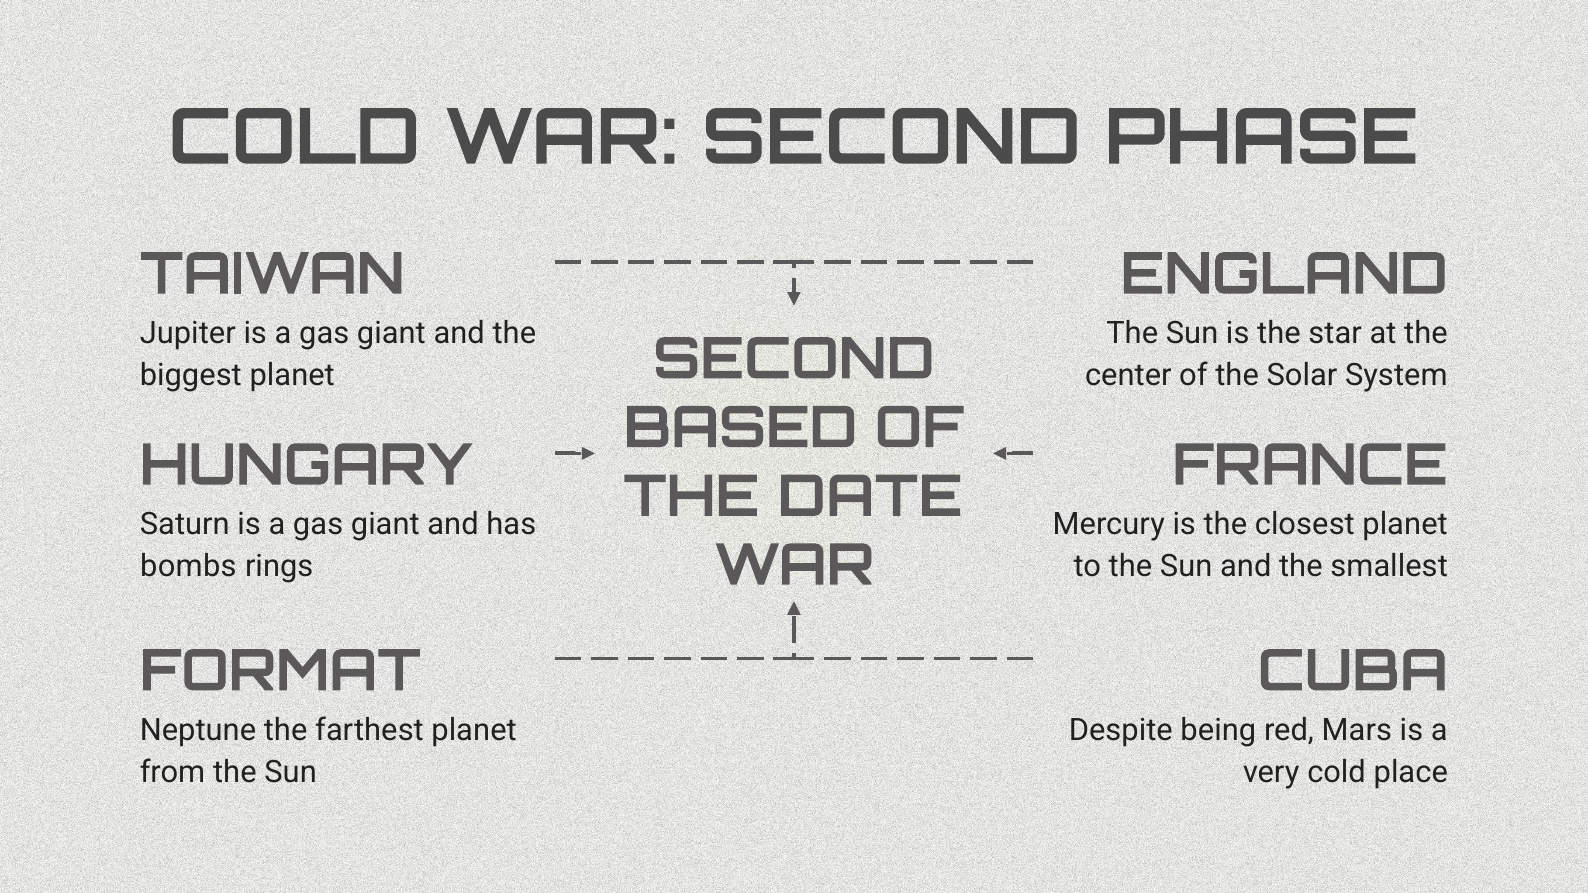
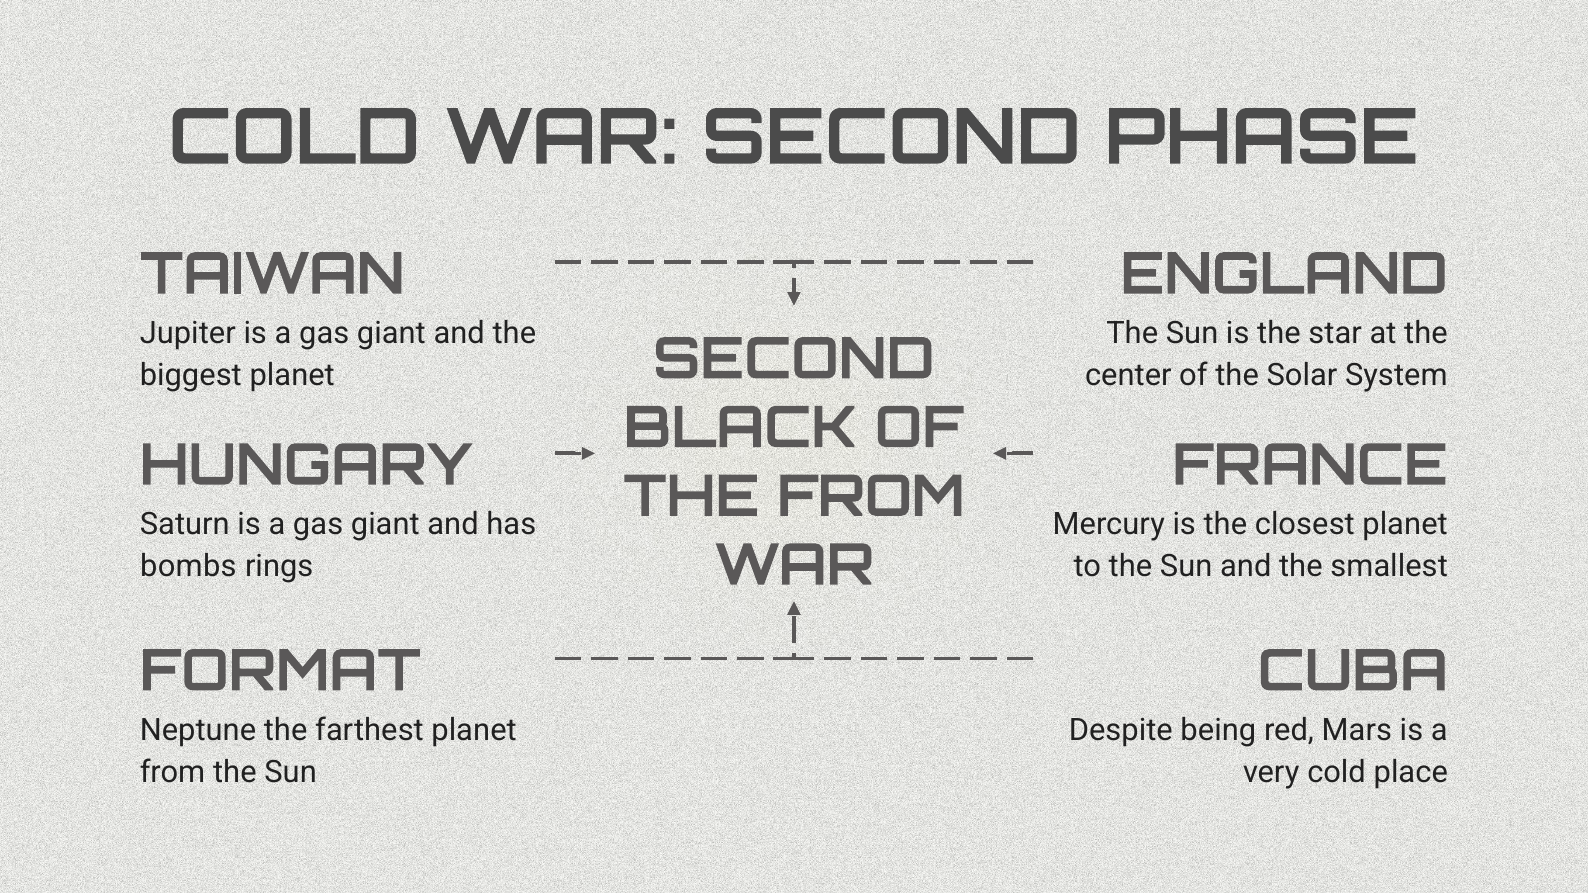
BASED: BASED -> BLACK (740, 428)
THE DATE: DATE -> FROM (871, 497)
